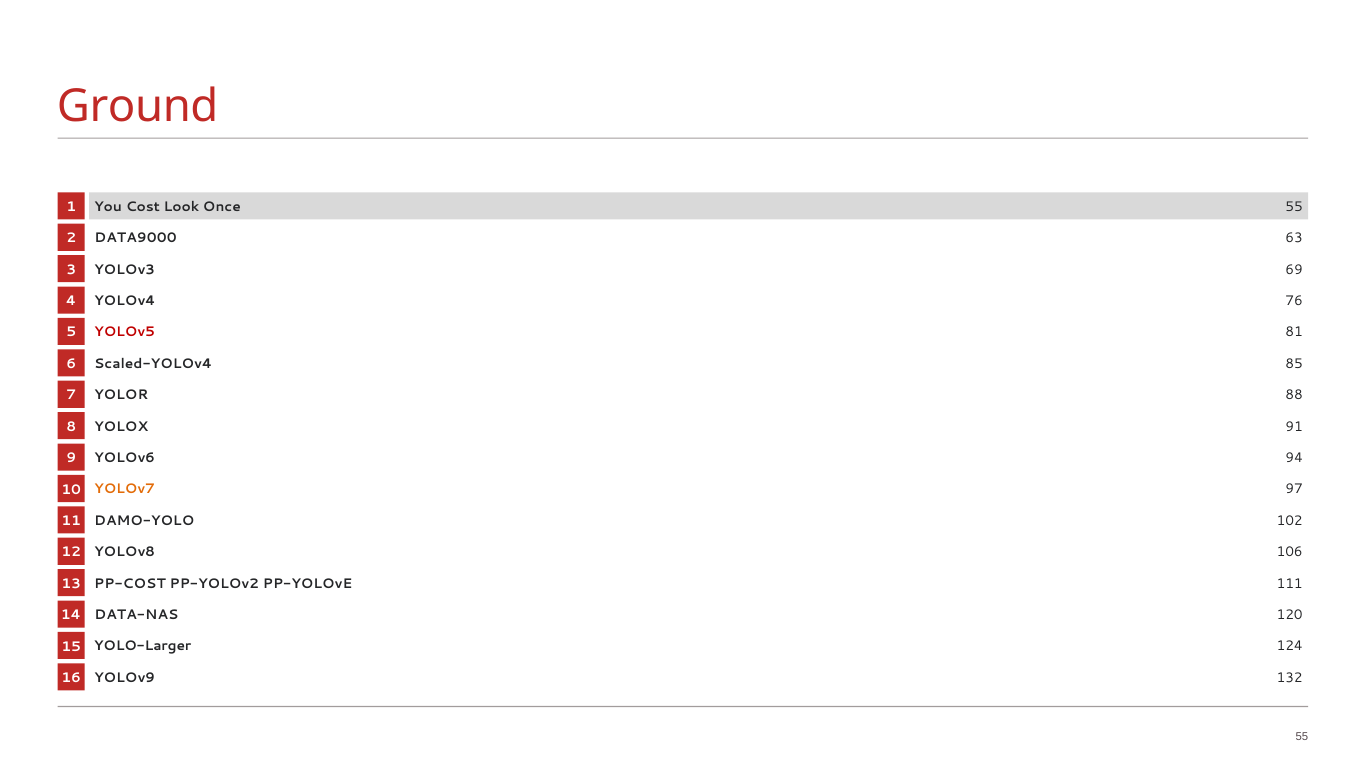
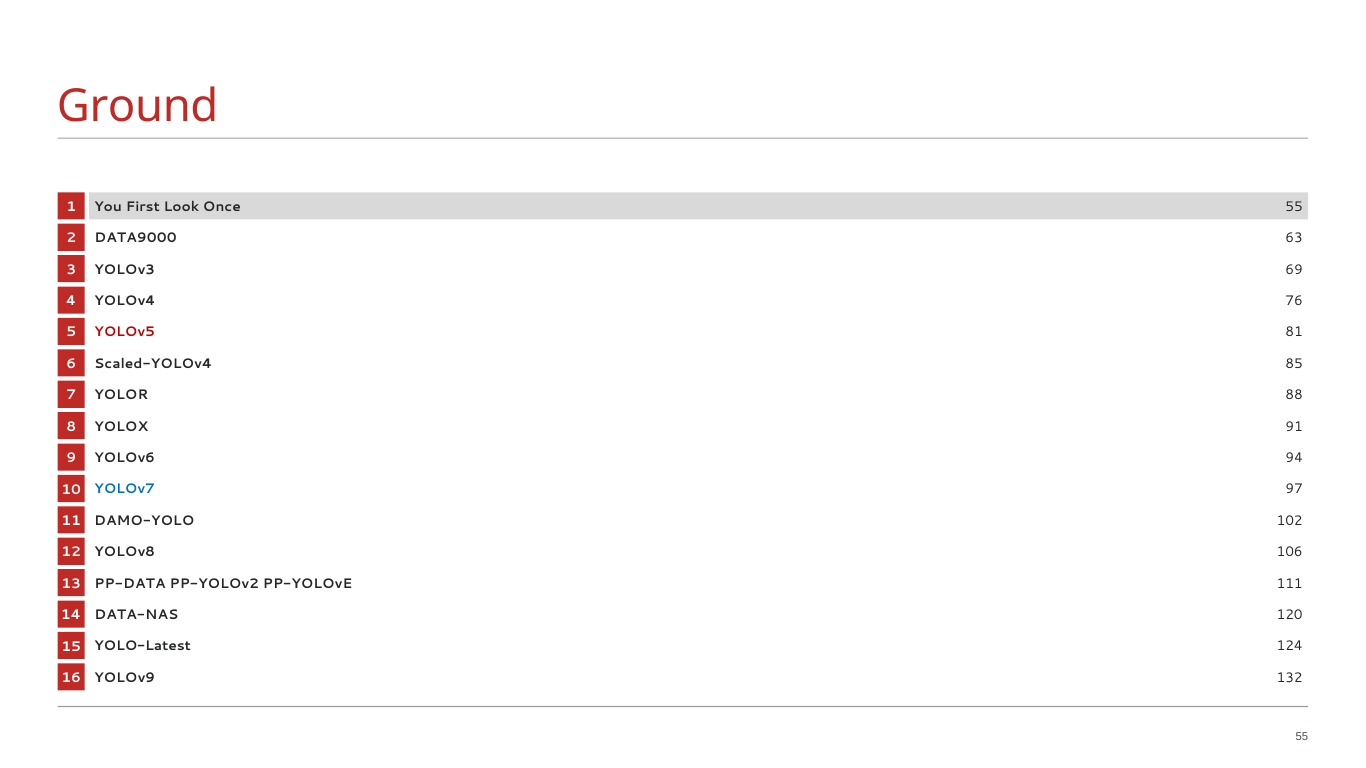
Cost: Cost -> First (143, 207)
YOLOv7 colour: orange -> blue (125, 490)
PP-COST: PP-COST -> PP-DATA (130, 584)
YOLO-Larger: YOLO-Larger -> YOLO-Latest (143, 647)
